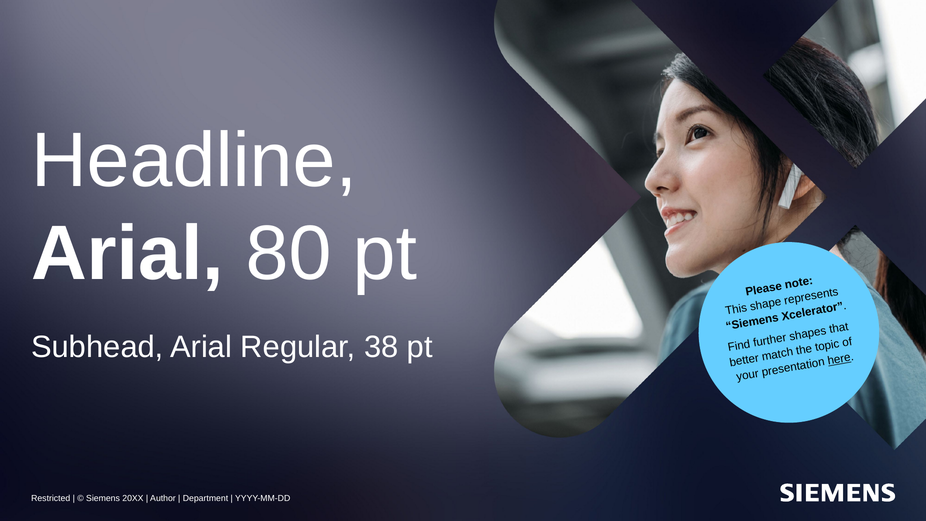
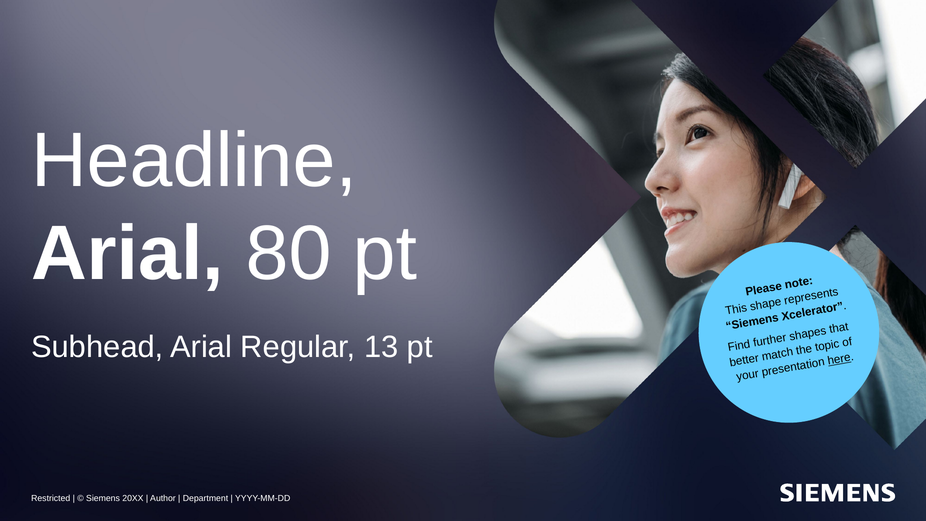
38: 38 -> 13 (381, 347)
